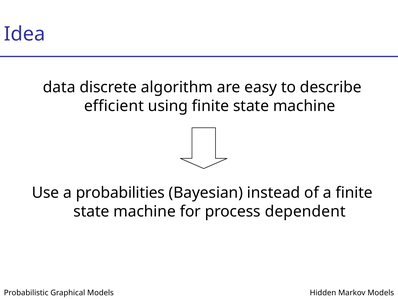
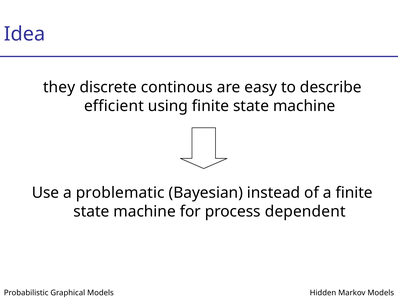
data: data -> they (59, 87)
algorithm: algorithm -> continous (177, 87)
probabilities: probabilities -> problematic (120, 193)
